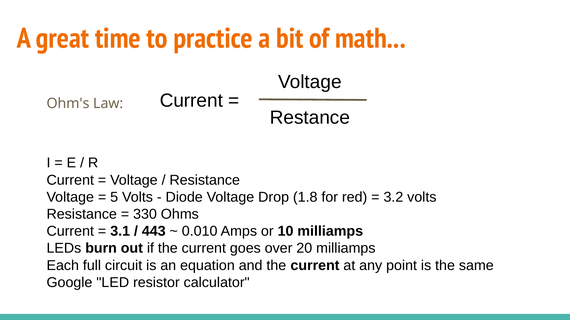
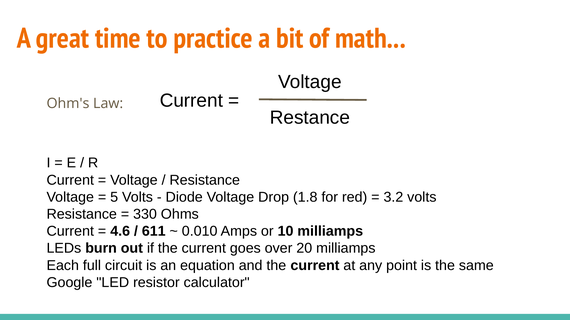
3.1: 3.1 -> 4.6 (120, 232)
443: 443 -> 611 (154, 232)
